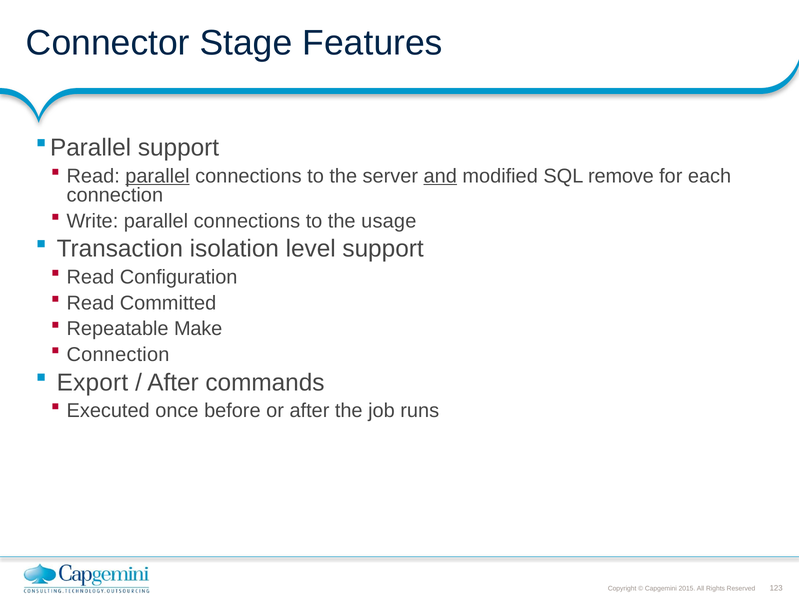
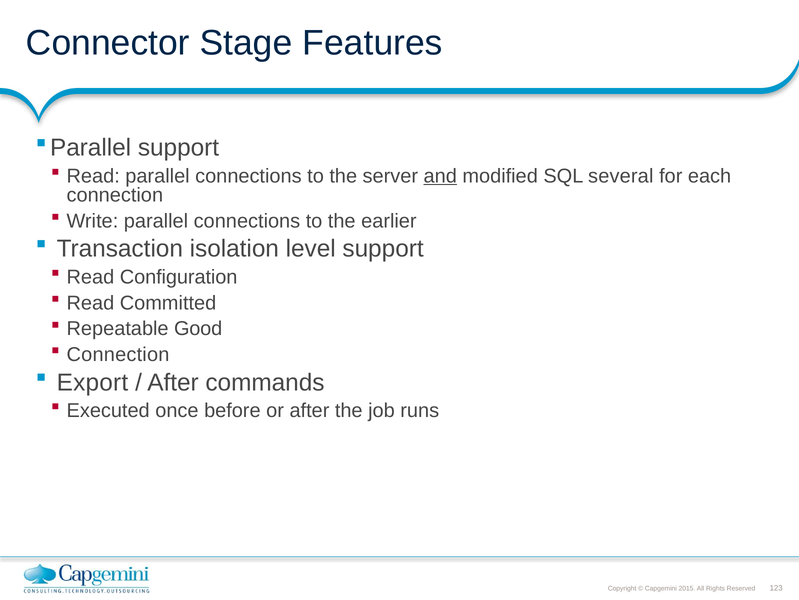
parallel underline: present -> none (157, 176)
remove: remove -> several (621, 176)
usage: usage -> earlier (389, 221)
Make: Make -> Good (198, 328)
